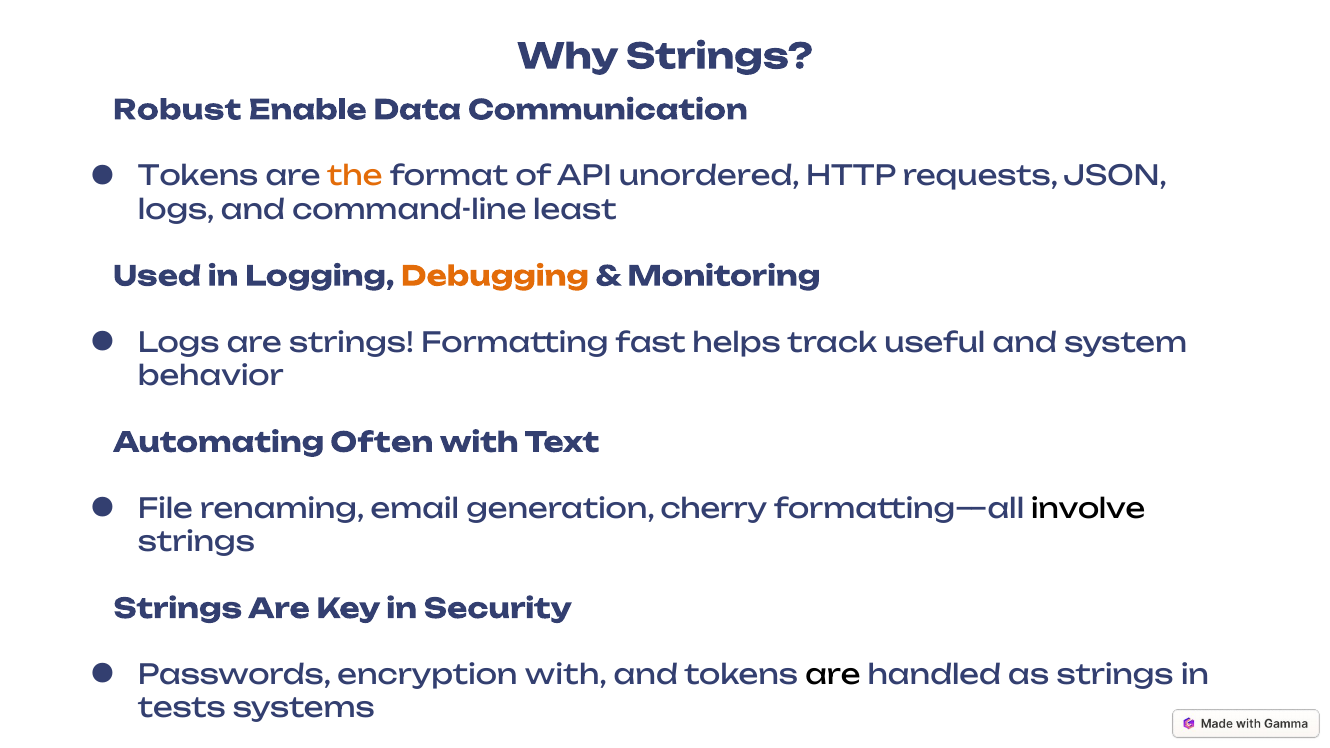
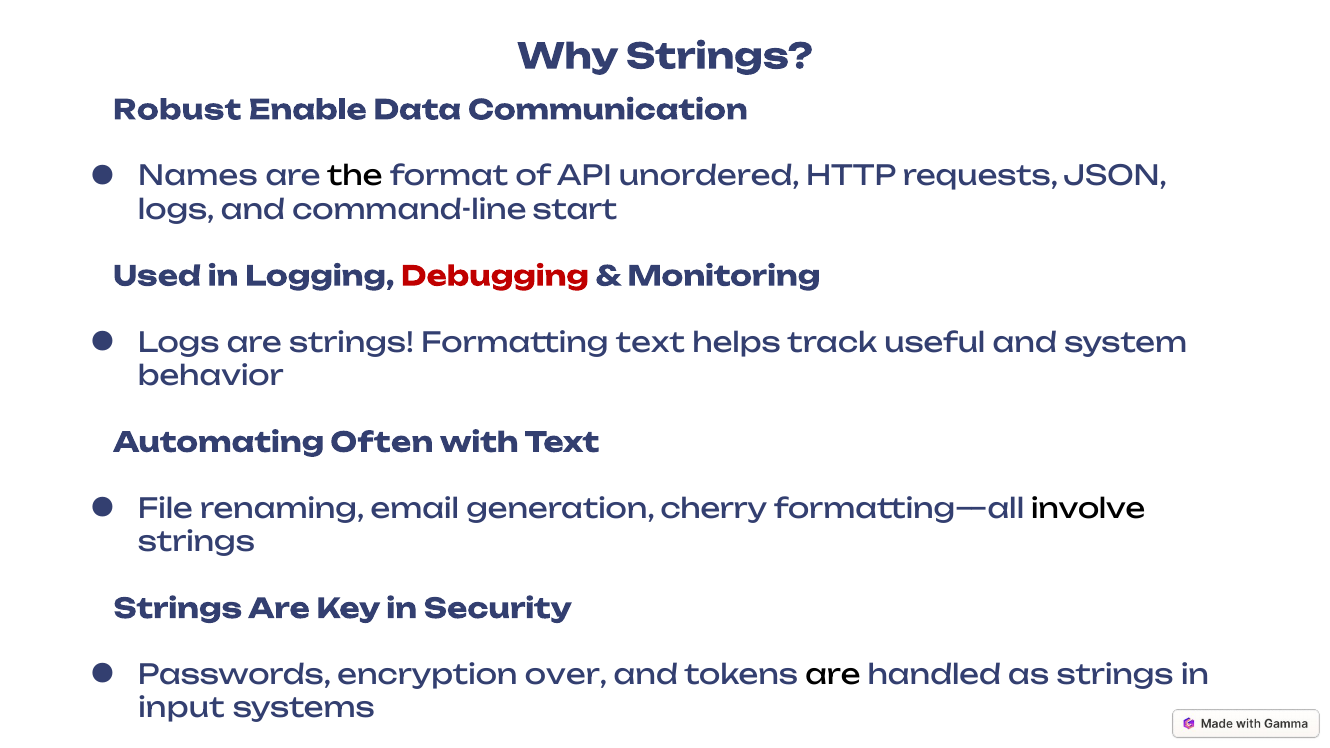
Tokens: Tokens -> Names (198, 177)
the colour: orange -> black (355, 177)
least: least -> start (575, 210)
Debugging colour: orange -> red (495, 277)
Formatting fast: fast -> text (650, 343)
encryption with: with -> over (566, 676)
tests: tests -> input (182, 709)
